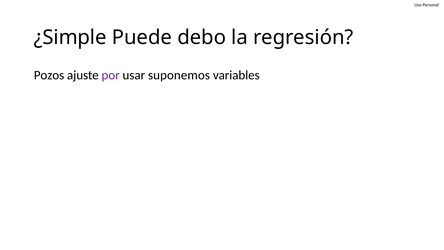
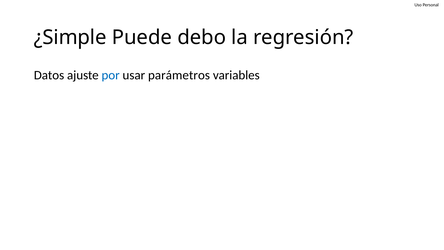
Pozos: Pozos -> Datos (49, 75)
por colour: purple -> blue (111, 75)
suponemos: suponemos -> parámetros (179, 75)
